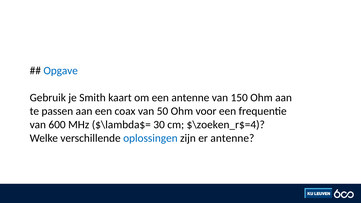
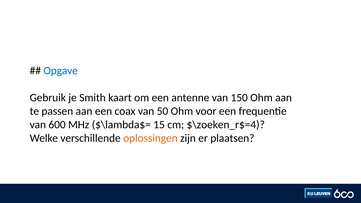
30: 30 -> 15 (159, 125)
oplossingen colour: blue -> orange (150, 138)
er antenne: antenne -> plaatsen (232, 138)
